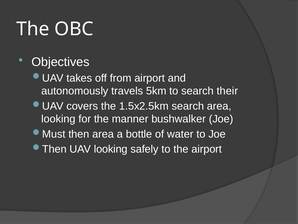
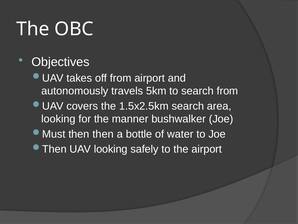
search their: their -> from (227, 91)
then area: area -> then (103, 134)
